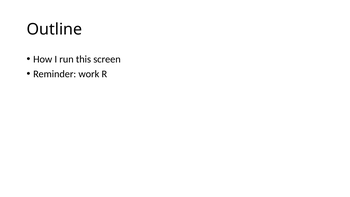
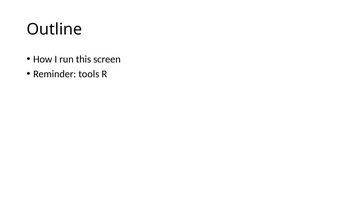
work: work -> tools (89, 74)
